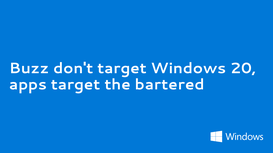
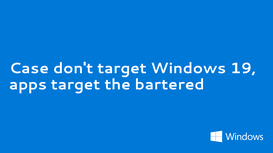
Buzz: Buzz -> Case (29, 69)
20: 20 -> 19 (243, 69)
